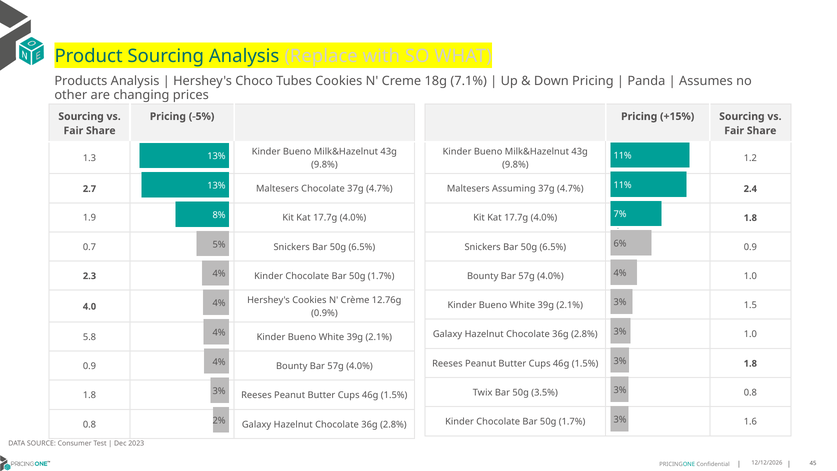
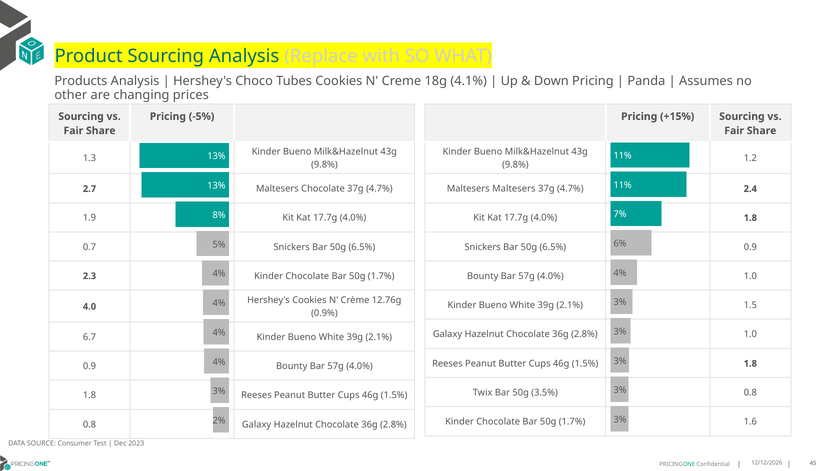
7.1%: 7.1% -> 4.1% (469, 81)
Maltesers Assuming: Assuming -> Maltesers (514, 189)
5.8: 5.8 -> 6.7 (89, 337)
